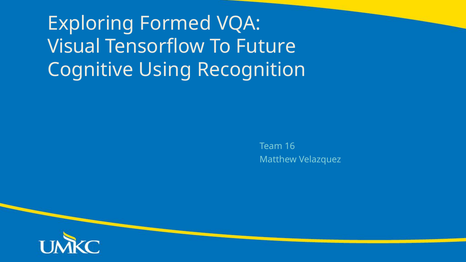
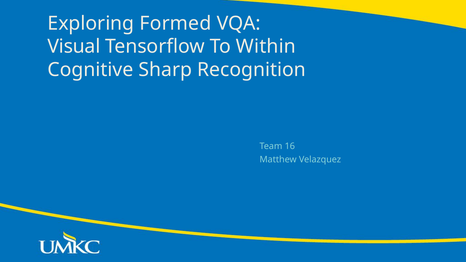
Future: Future -> Within (266, 47)
Using: Using -> Sharp (165, 70)
